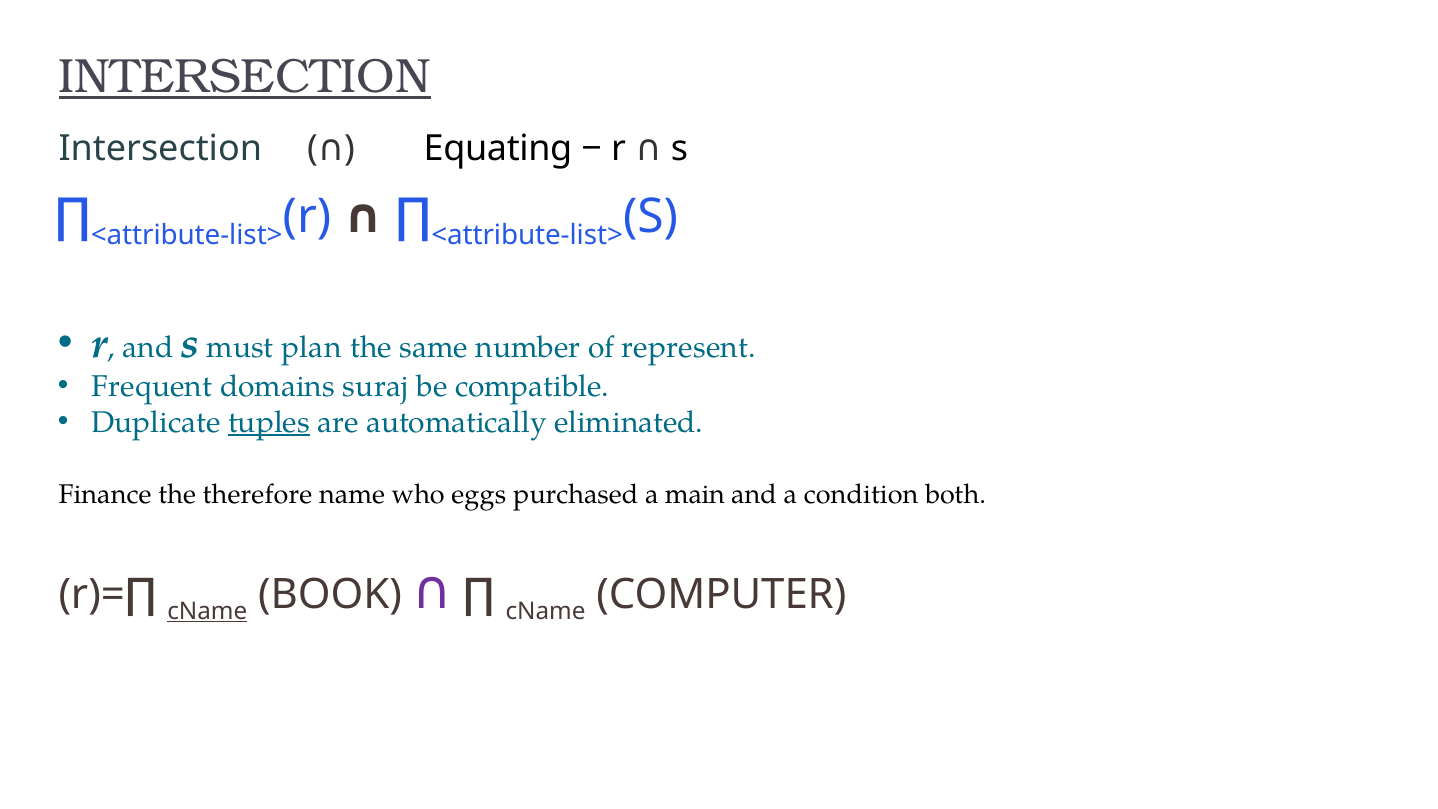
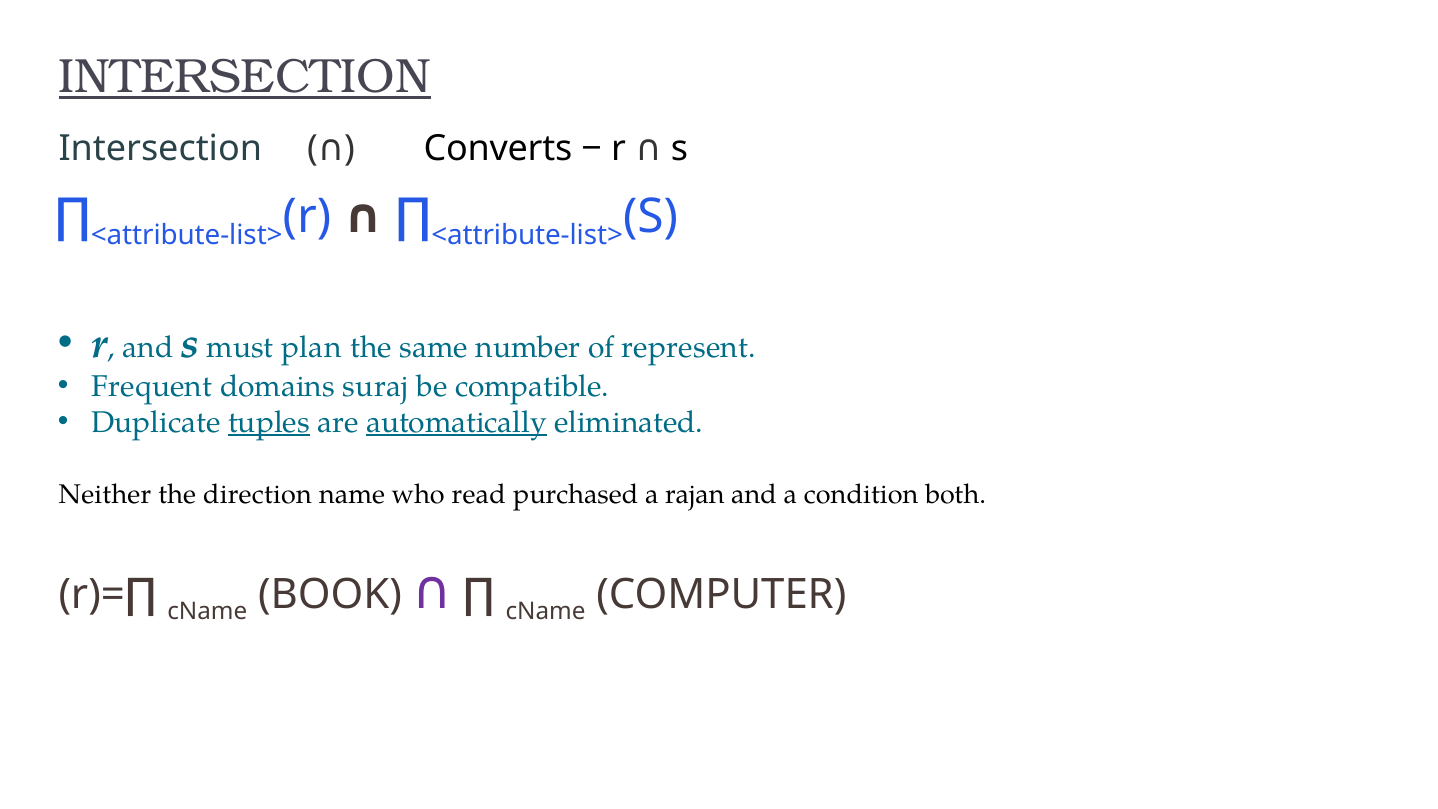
Equating: Equating -> Converts (498, 149)
automatically underline: none -> present (456, 422)
Finance: Finance -> Neither (105, 495)
therefore: therefore -> direction (257, 495)
eggs: eggs -> read (479, 495)
main: main -> rajan (695, 495)
cName underline: present -> none (207, 611)
